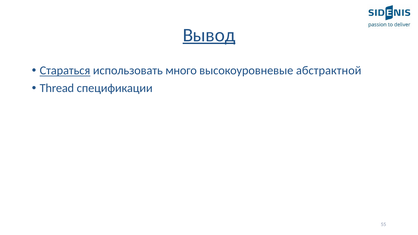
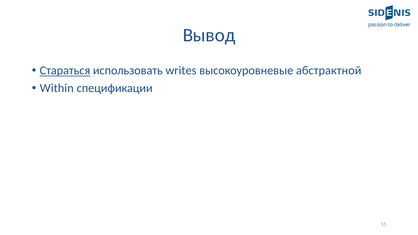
Вывод underline: present -> none (209, 35)
много: много -> writes (181, 71)
Thread: Thread -> Within (57, 88)
